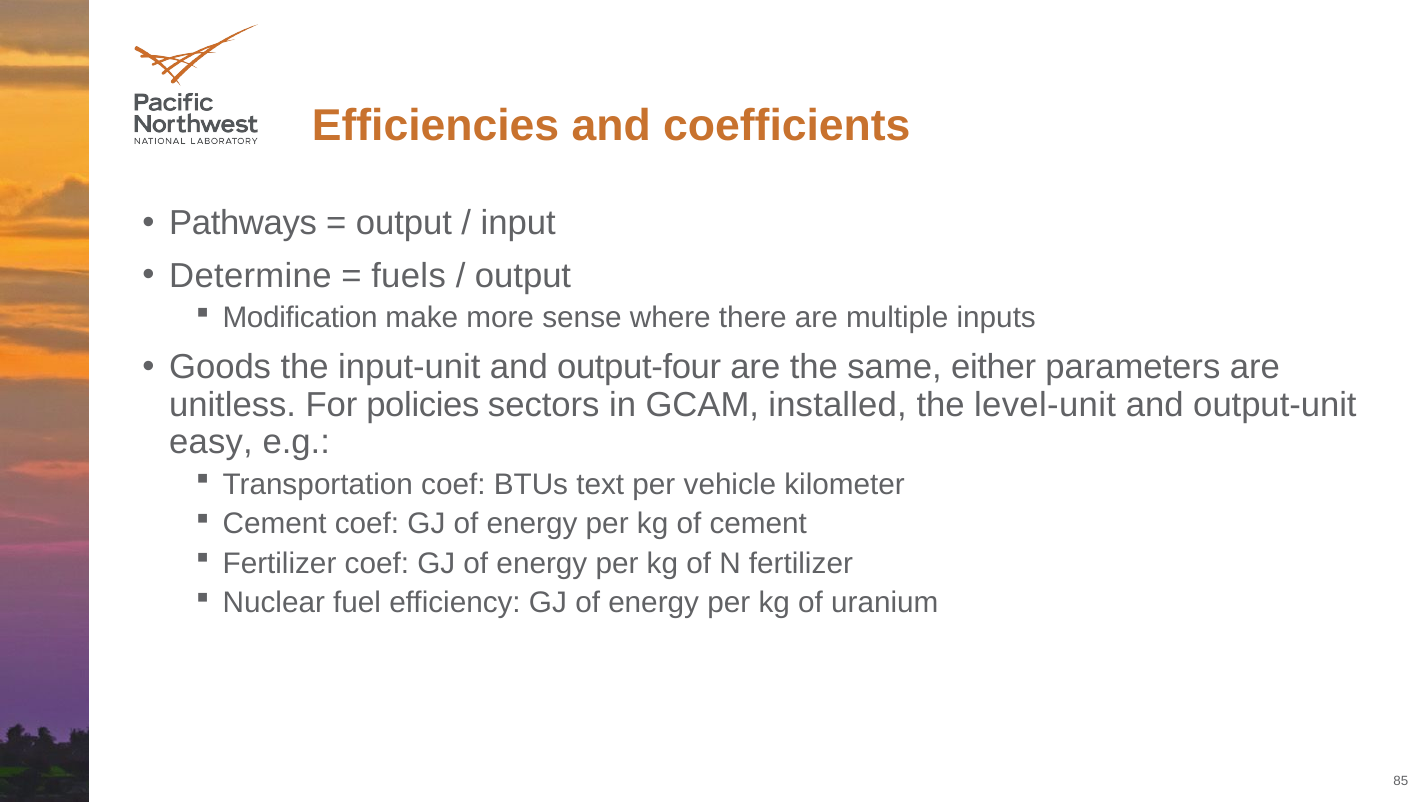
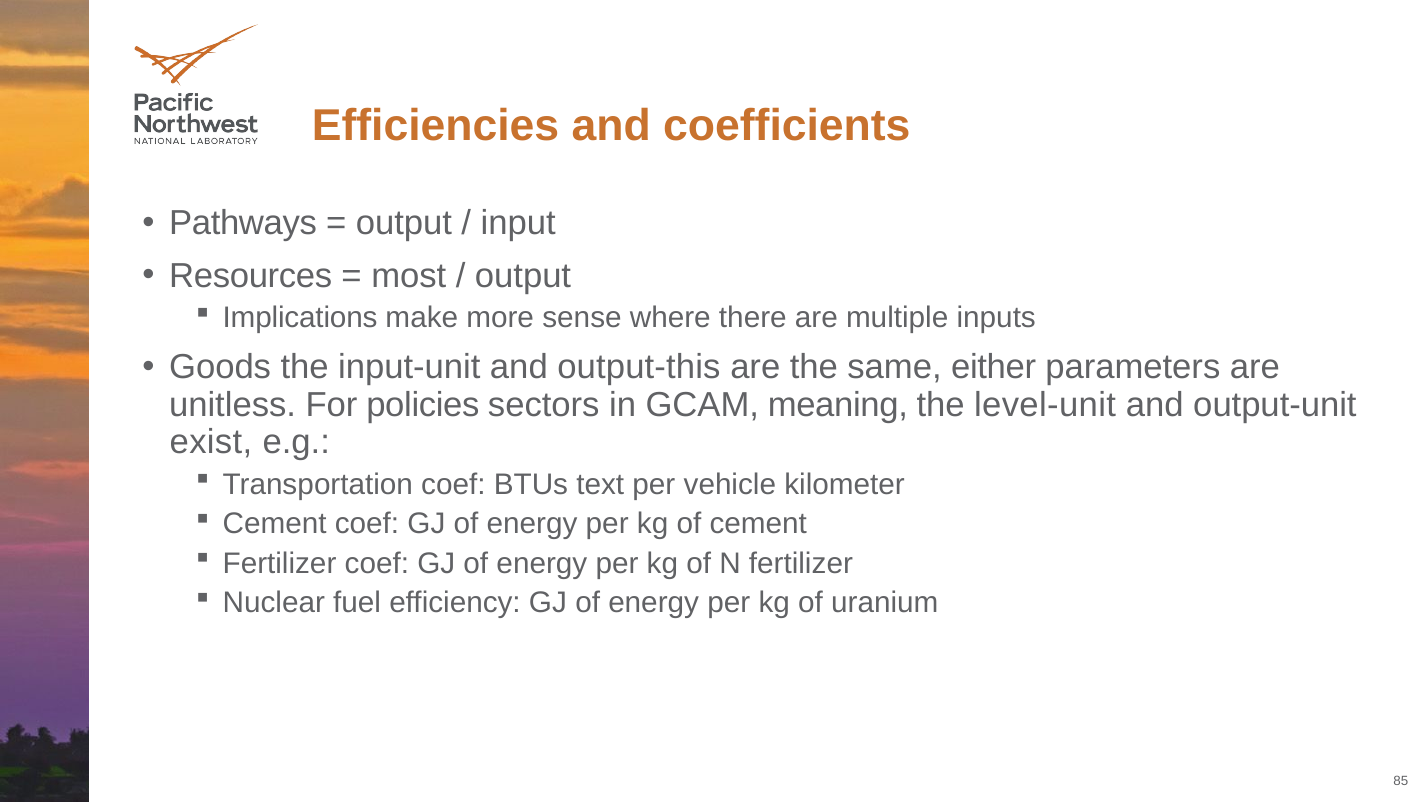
Determine: Determine -> Resources (251, 276)
fuels: fuels -> most (409, 276)
Modification: Modification -> Implications (300, 318)
output-four: output-four -> output-this (639, 368)
installed: installed -> meaning (838, 405)
easy: easy -> exist (211, 442)
